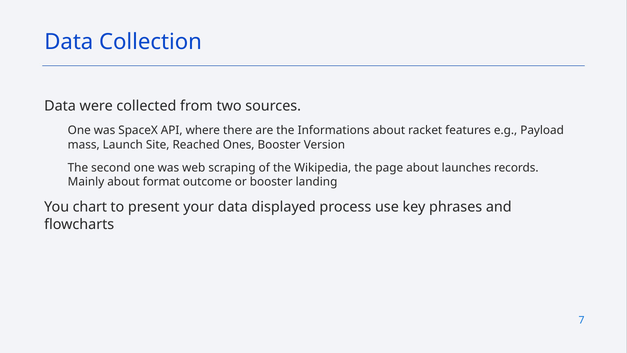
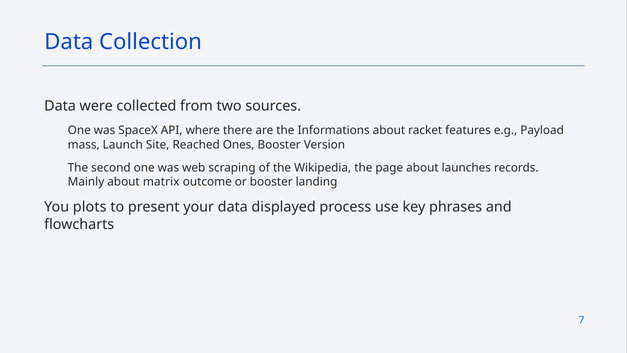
format: format -> matrix (161, 182)
chart: chart -> plots (90, 207)
